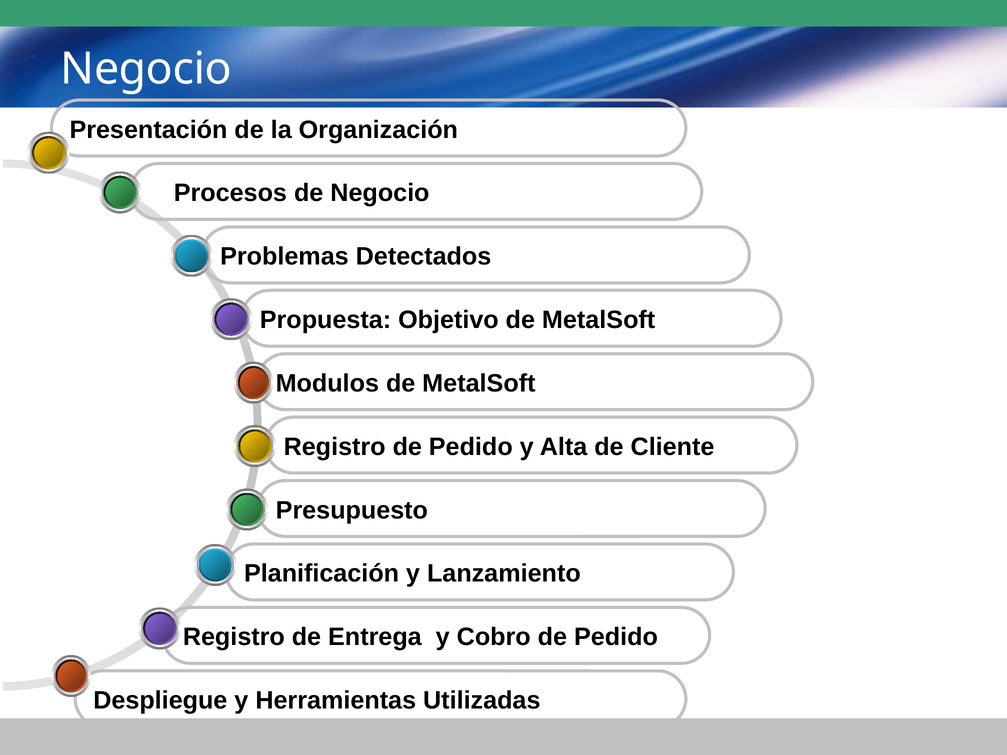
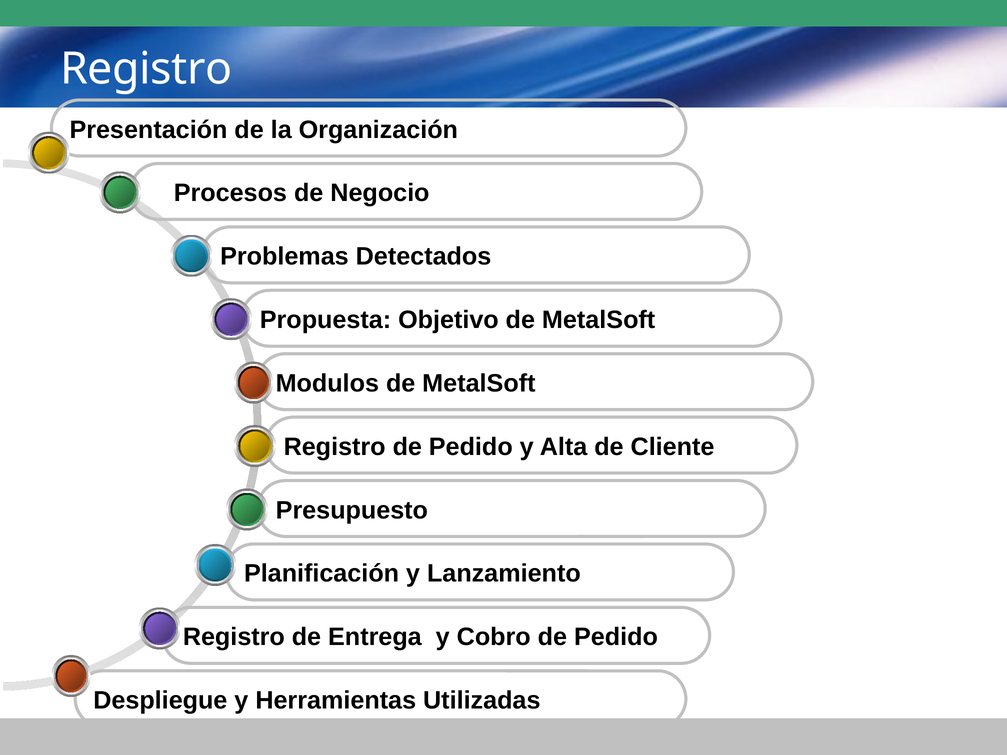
Negocio: Negocio -> Registro (146, 69)
